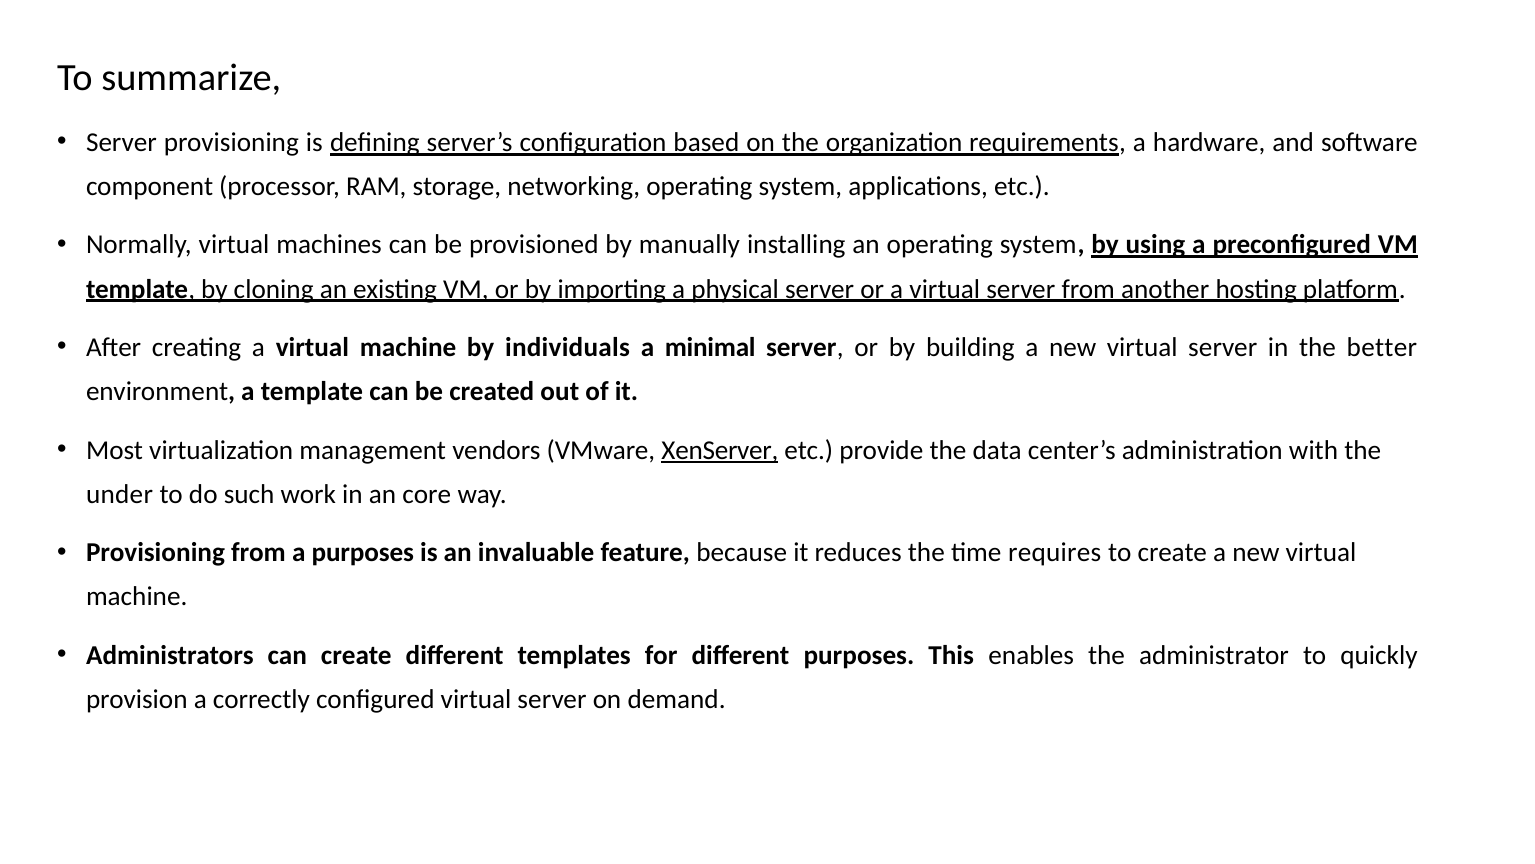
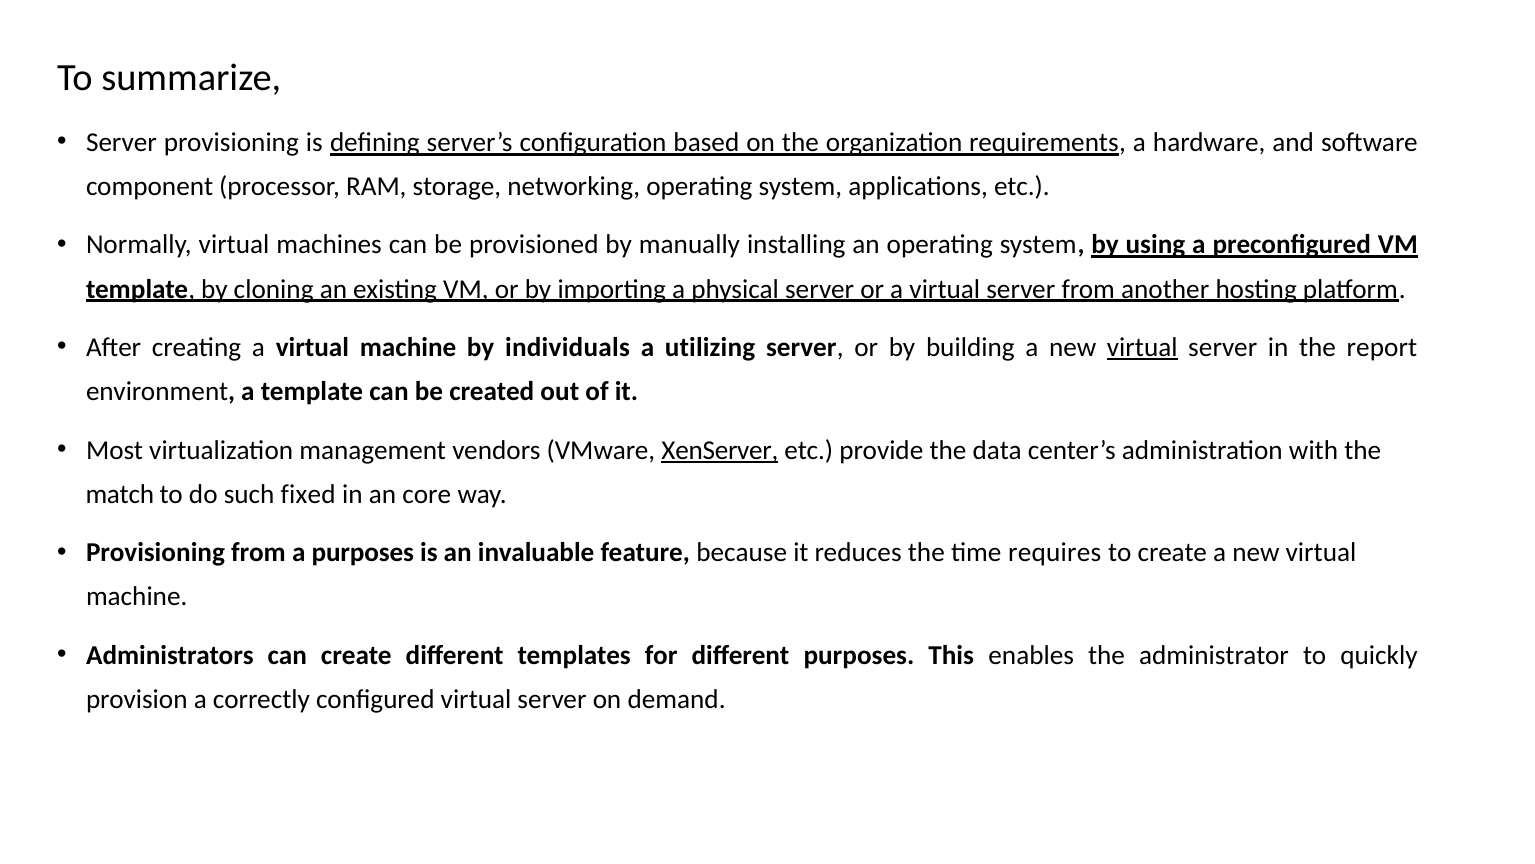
minimal: minimal -> utilizing (710, 347)
virtual underline: none -> present (1142, 347)
better: better -> report (1382, 347)
under: under -> match (120, 494)
work: work -> fixed (308, 494)
